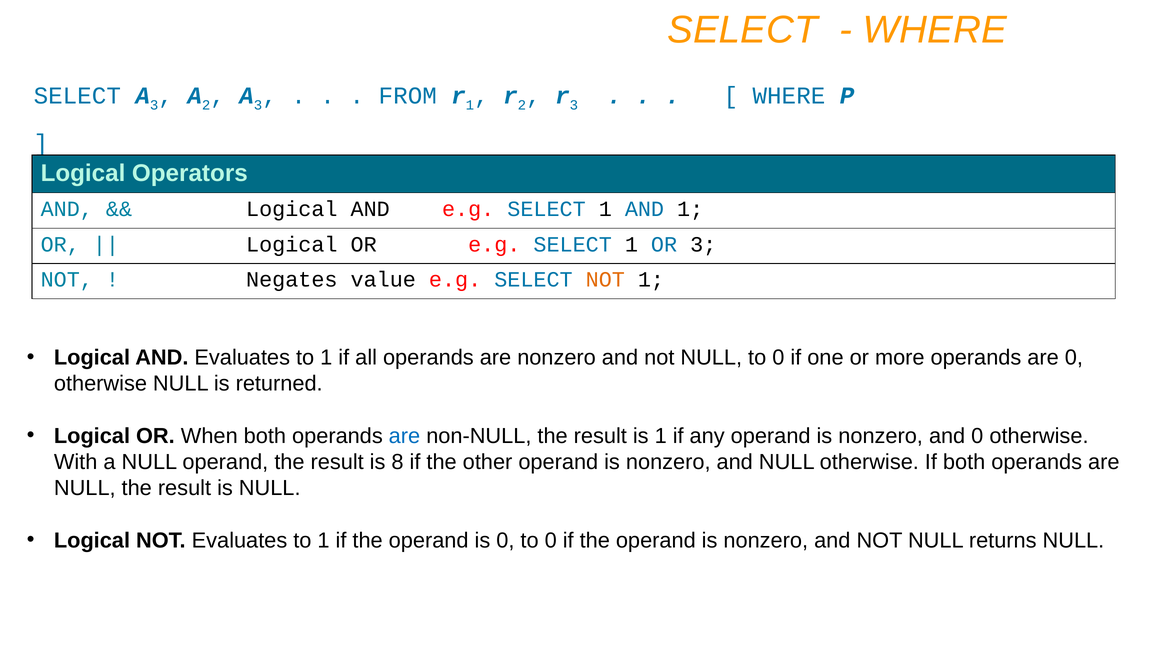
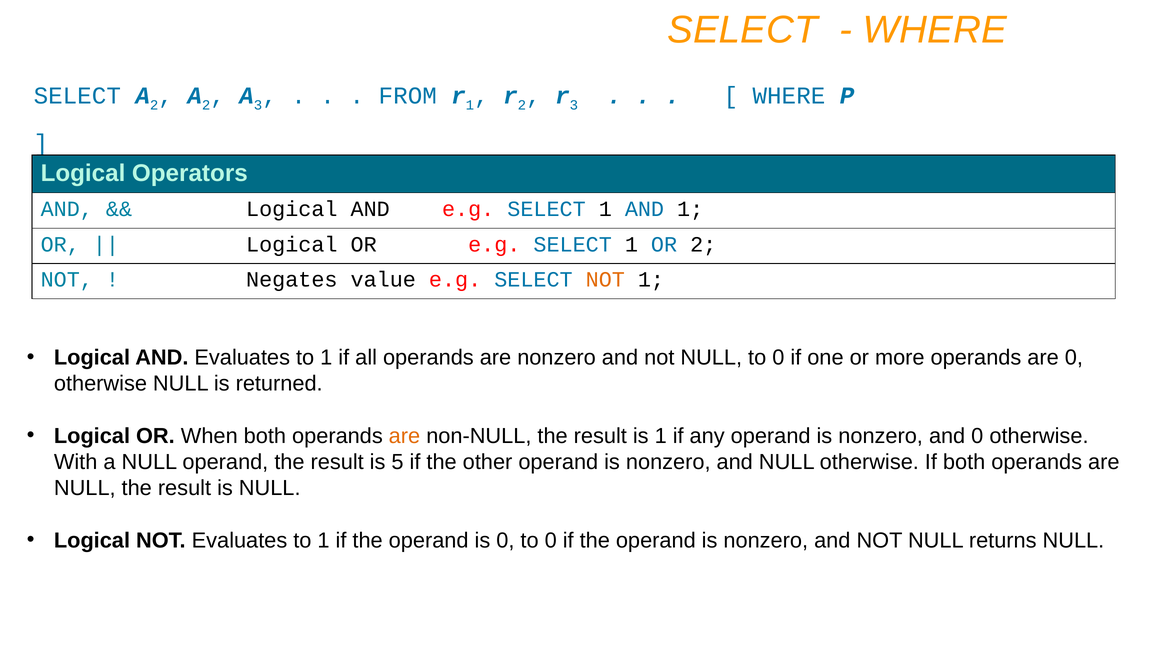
SELECT A 3: 3 -> 2 (154, 105)
OR 3: 3 -> 2 (703, 244)
are colour: blue -> orange (404, 436)
8: 8 -> 5 (397, 462)
